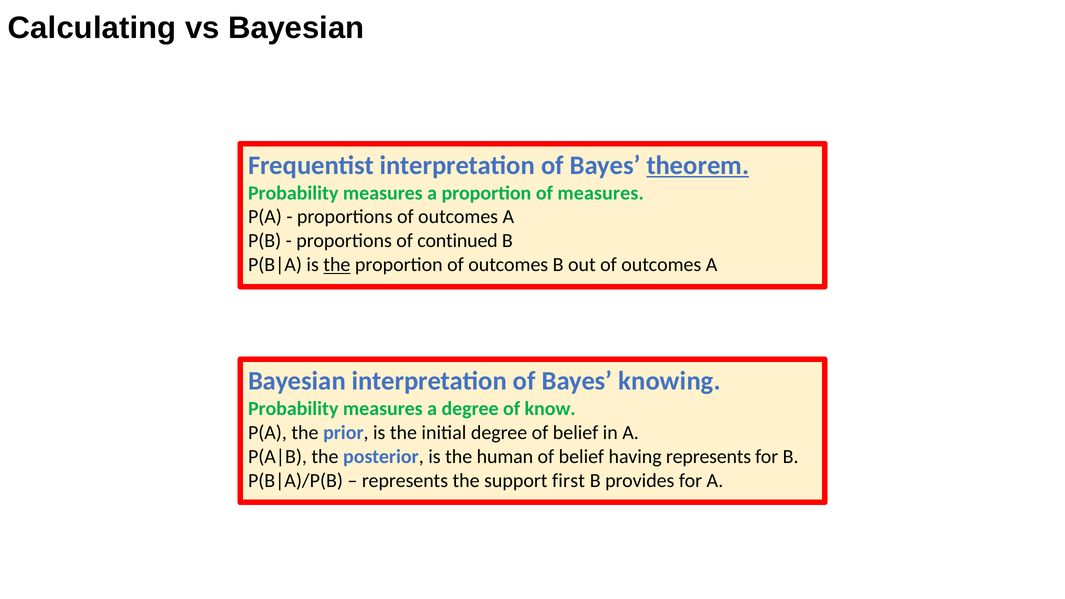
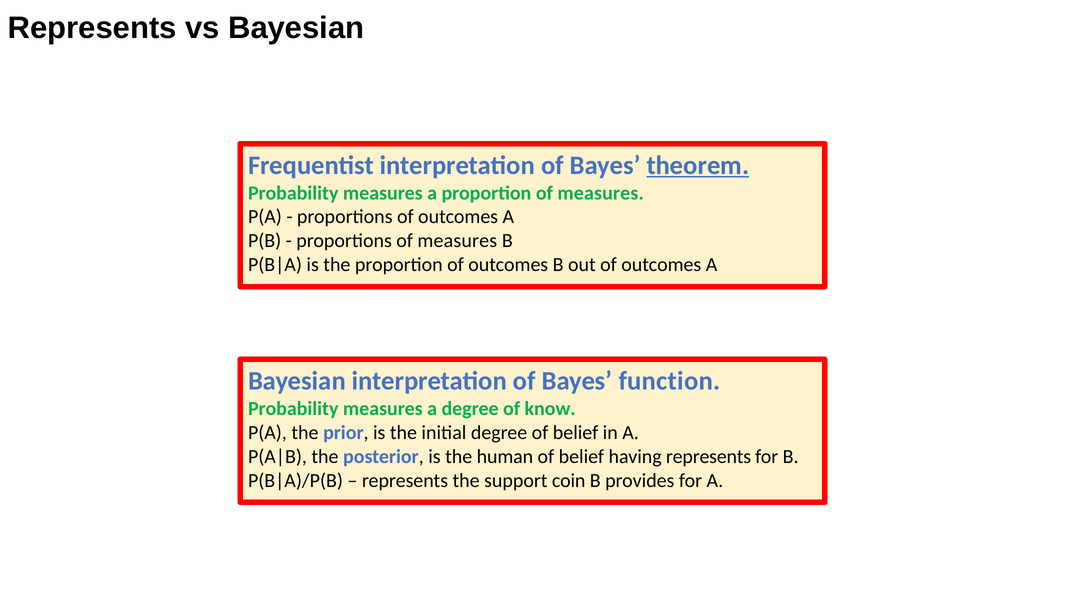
Calculating: Calculating -> Represents (92, 28)
proportions of continued: continued -> measures (457, 241)
the underline: present -> none (337, 265)
knowing: knowing -> function (669, 381)
first: first -> coin (569, 481)
